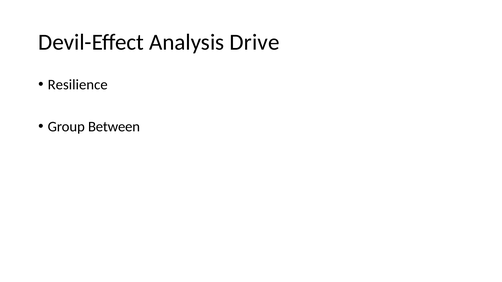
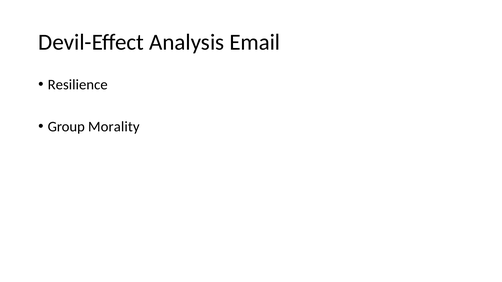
Drive: Drive -> Email (255, 42)
Between: Between -> Morality (114, 127)
